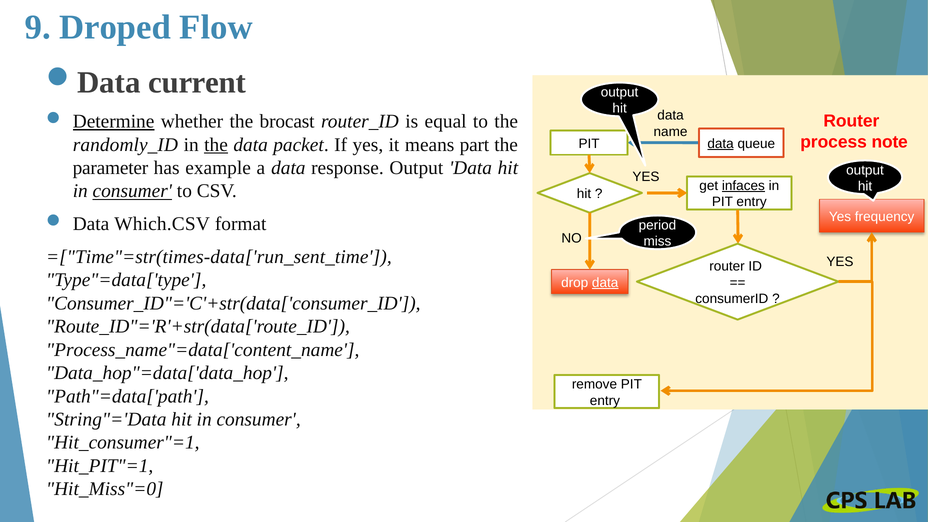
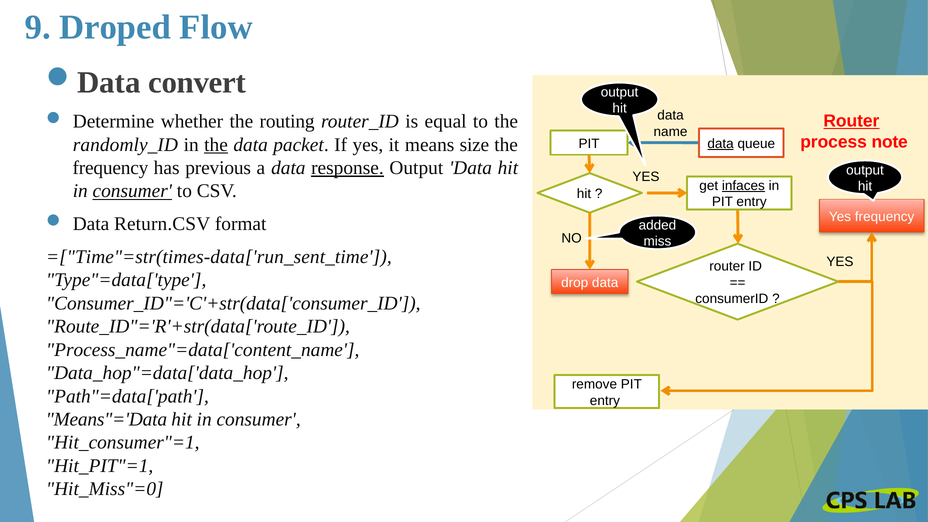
current: current -> convert (197, 82)
Determine underline: present -> none (114, 121)
brocast: brocast -> routing (287, 121)
Router underline: none -> present (851, 121)
part: part -> size (474, 145)
parameter: parameter -> frequency (110, 168)
example: example -> previous (218, 168)
response underline: none -> present (347, 168)
Which.CSV: Which.CSV -> Return.CSV (162, 224)
period: period -> added (657, 225)
data underline: present -> none (605, 283)
String"='Data: String"='Data -> Means"='Data (106, 419)
